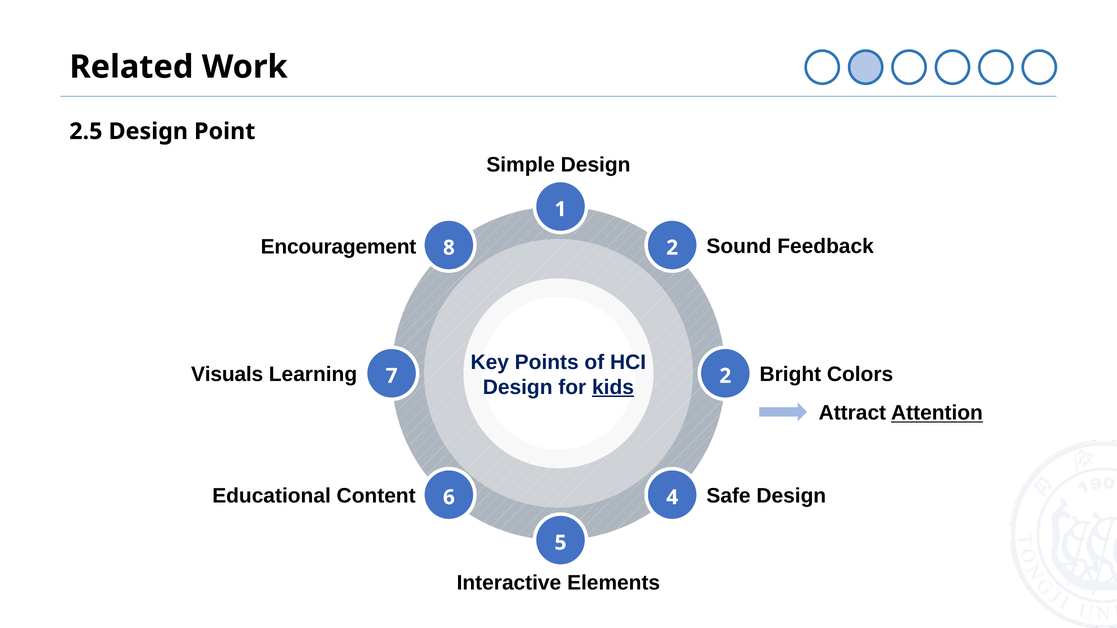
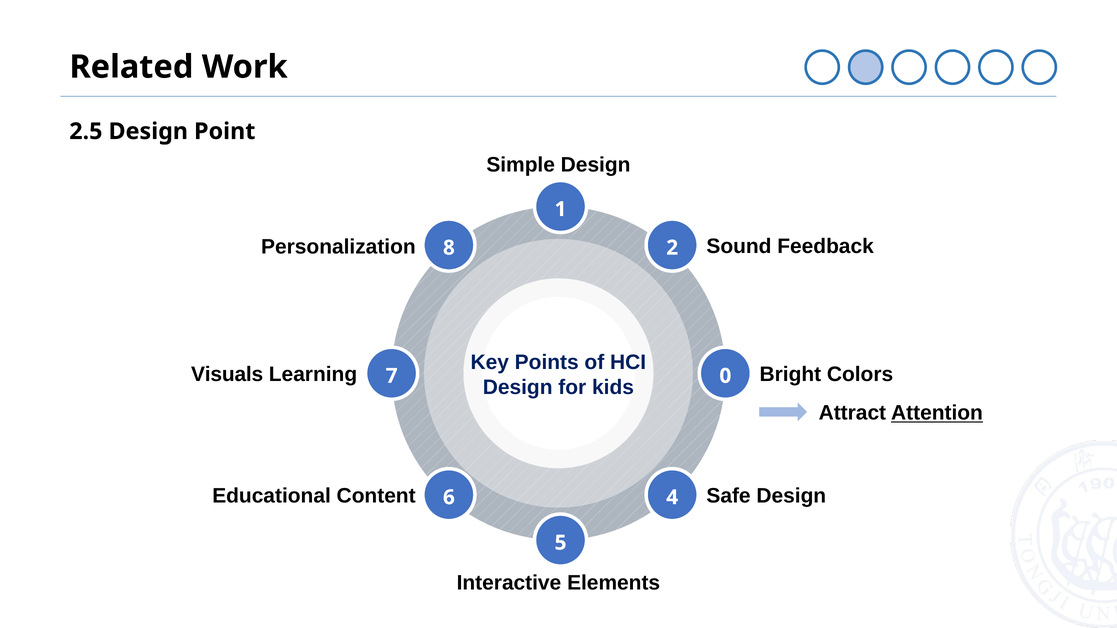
Encouragement: Encouragement -> Personalization (338, 247)
7 2: 2 -> 0 (725, 376)
kids underline: present -> none (613, 387)
